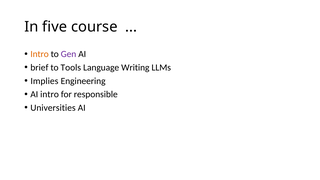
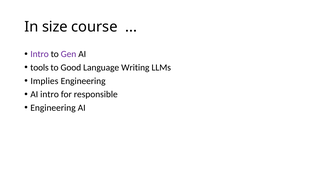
five: five -> size (55, 27)
Intro colour: orange -> purple (40, 54)
brief: brief -> tools (39, 68)
Tools: Tools -> Good (71, 68)
Universities: Universities -> Engineering (53, 108)
